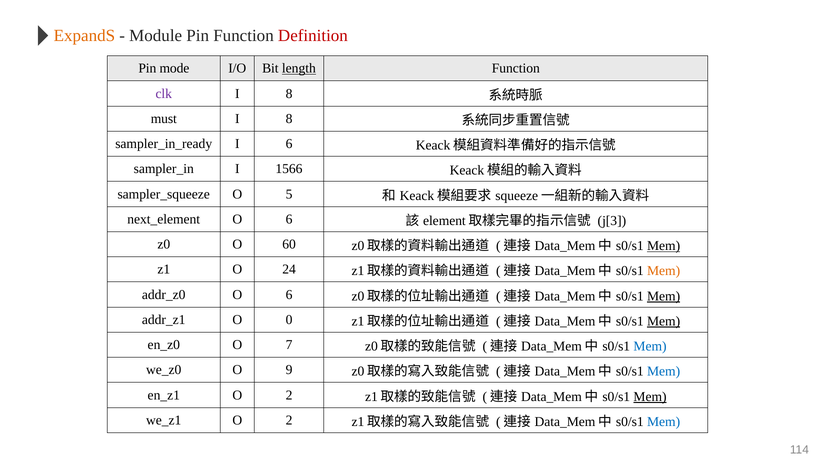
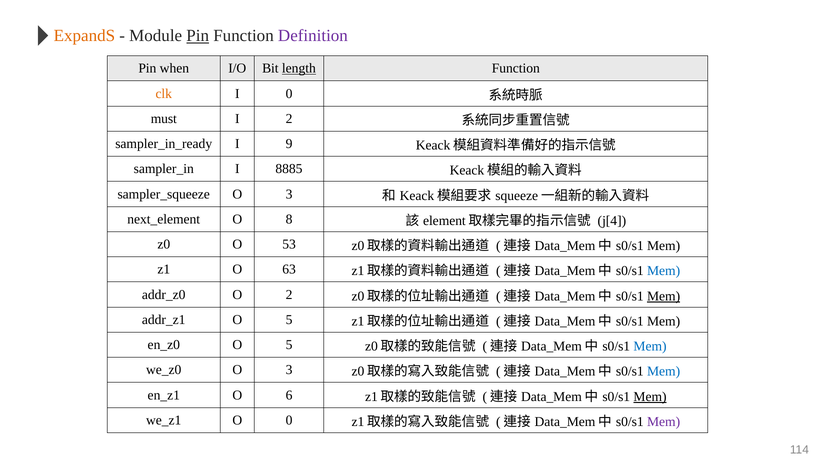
Pin underline: none -> present (198, 36)
Definition colour: red -> purple (313, 36)
mode: mode -> when (174, 69)
clk colour: purple -> orange (164, 94)
8: 8 -> 0 (289, 94)
8: 8 -> 2 (289, 119)
I 6: 6 -> 9 (289, 144)
1566: 1566 -> 8885 (289, 169)
5: 5 -> 3 (289, 194)
6: 6 -> 8 (289, 219)
j[3: j[3 -> j[4 (612, 221)
60: 60 -> 53 (289, 245)
Mem underline: present -> none (664, 246)
24: 24 -> 63 (289, 270)
Mem colour: orange -> blue (664, 271)
6: 6 -> 2 (289, 295)
0: 0 -> 5 (289, 320)
Mem underline: present -> none (664, 322)
7: 7 -> 5 (289, 345)
9: 9 -> 3 (289, 370)
2: 2 -> 6 (289, 395)
2: 2 -> 0 (289, 421)
Mem colour: blue -> purple (664, 422)
